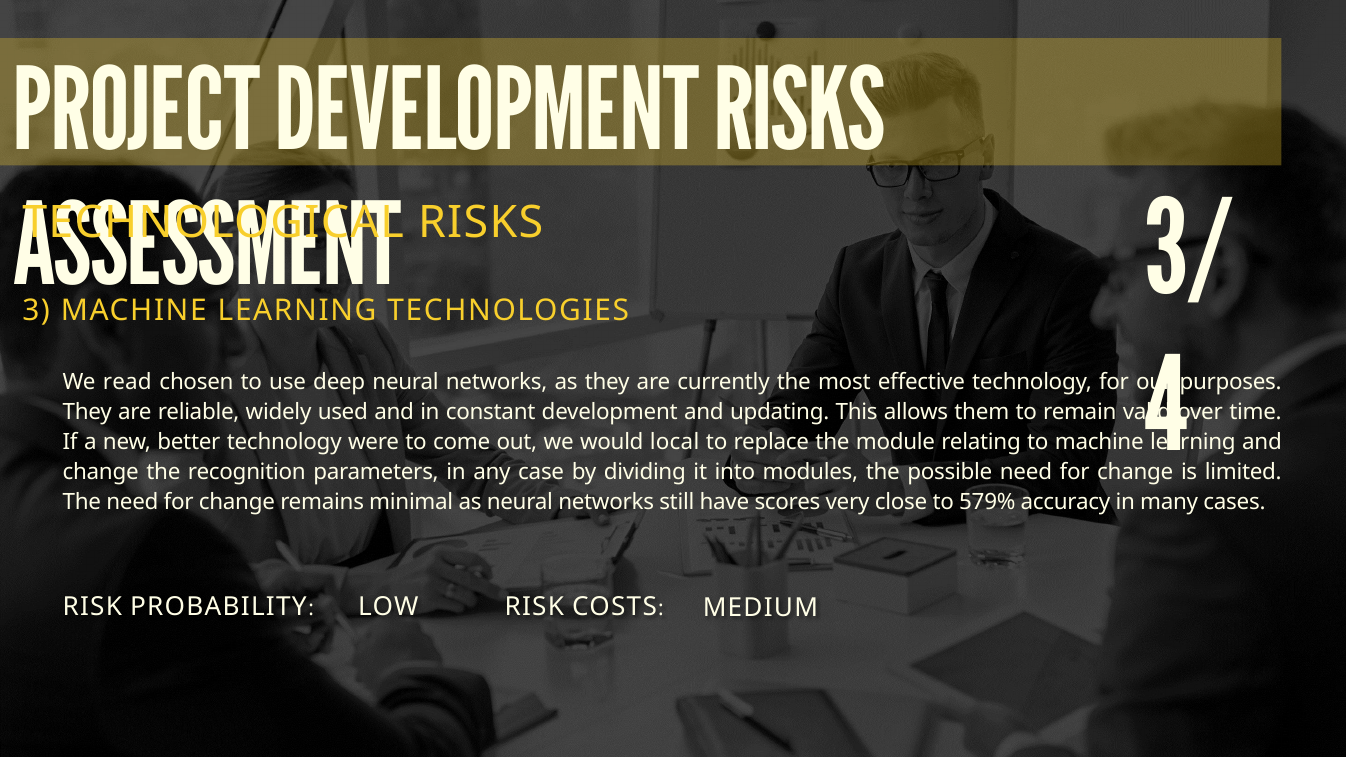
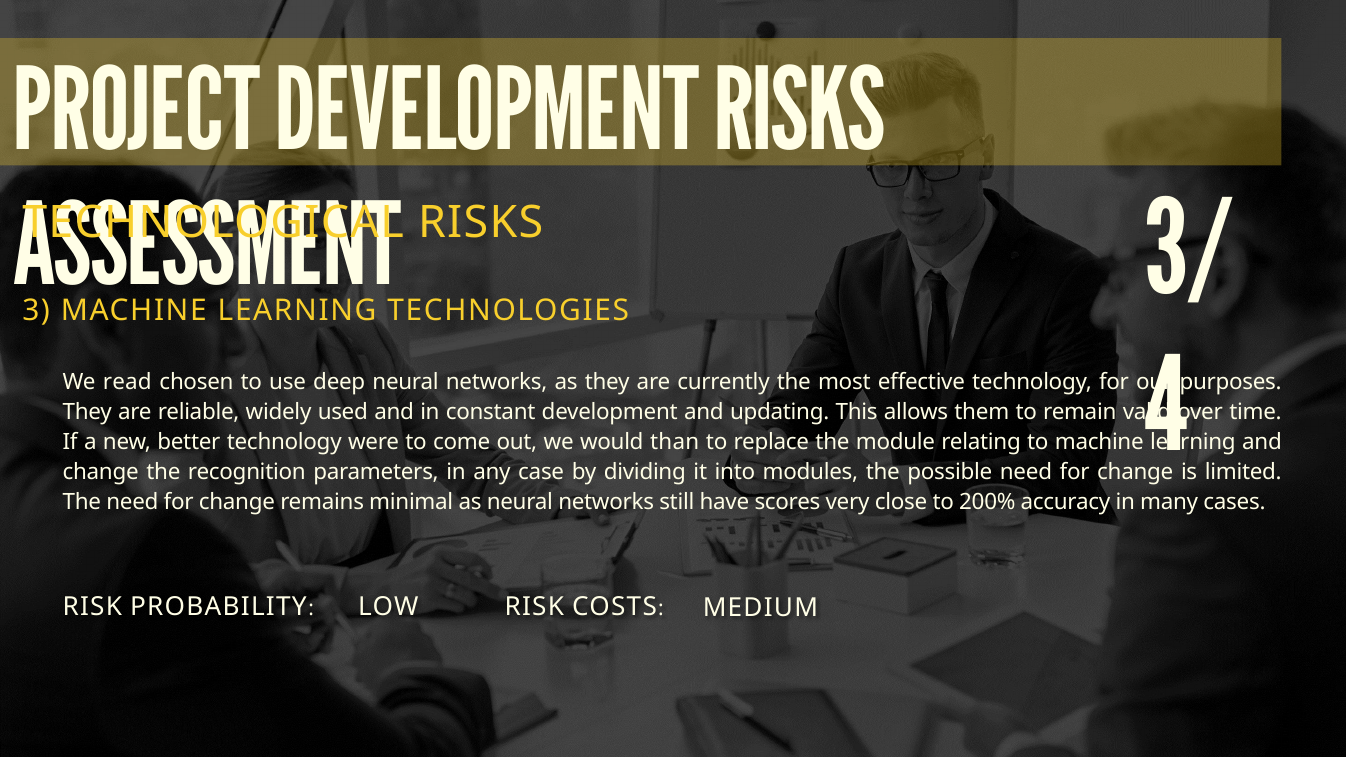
local: local -> than (675, 442)
579%: 579% -> 200% (987, 502)
